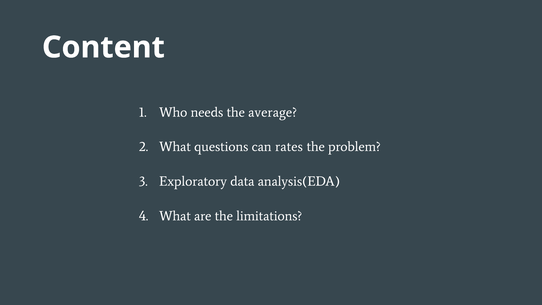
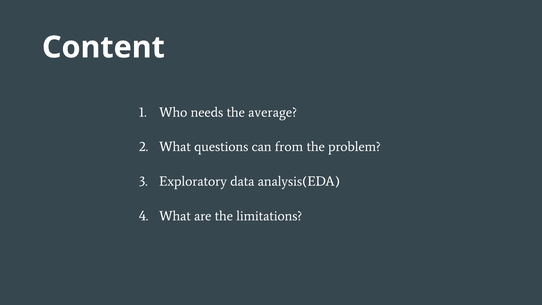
rates: rates -> from (289, 147)
